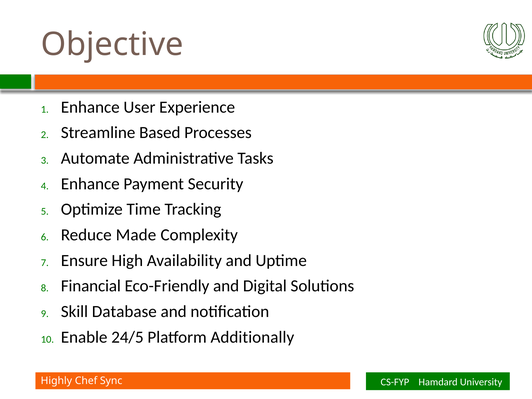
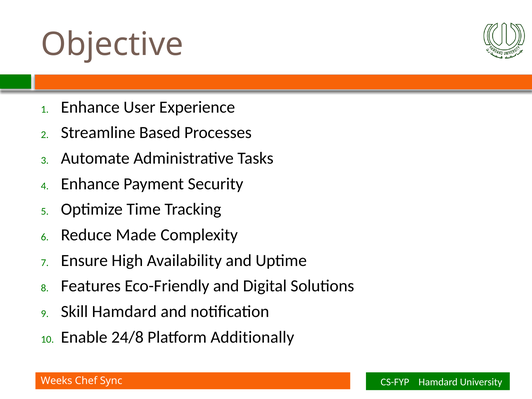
Financial: Financial -> Features (91, 286)
Skill Database: Database -> Hamdard (124, 312)
24/5: 24/5 -> 24/8 (127, 337)
Highly: Highly -> Weeks (56, 381)
